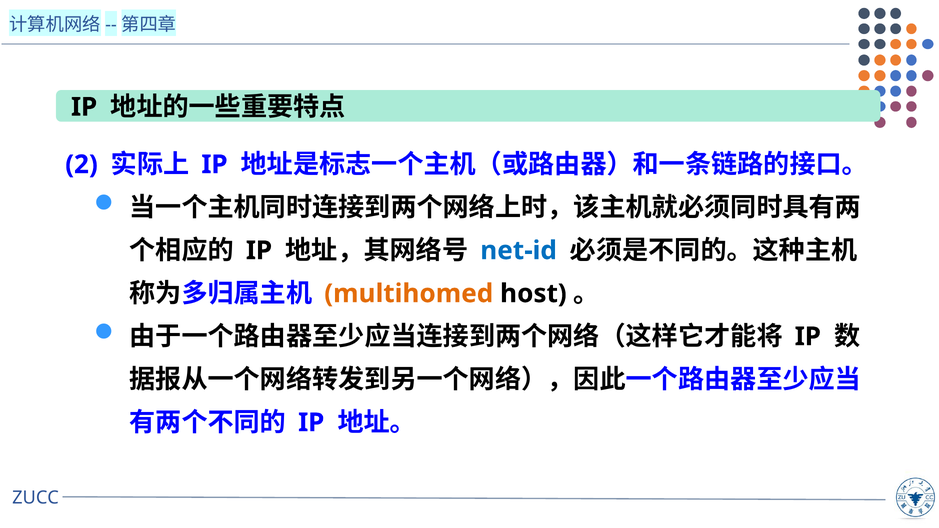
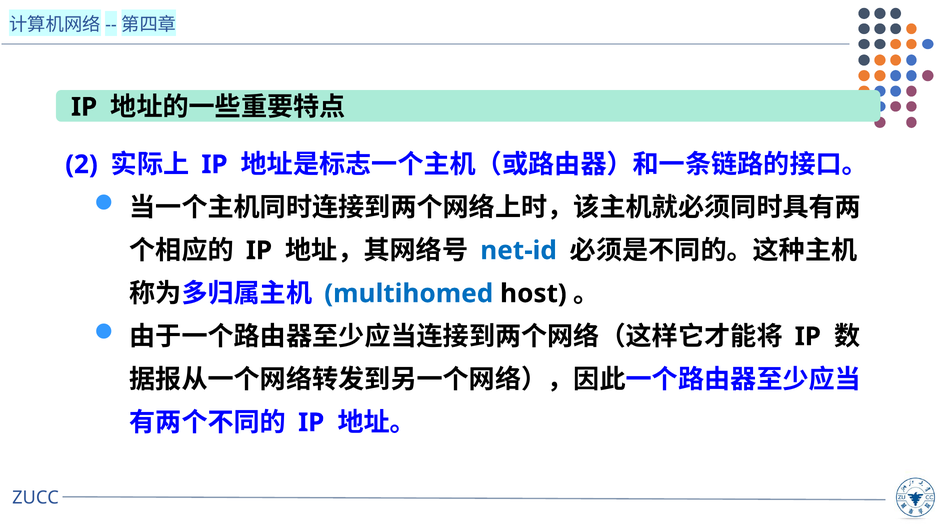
multihomed colour: orange -> blue (409, 294)
